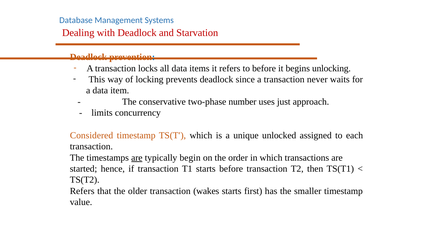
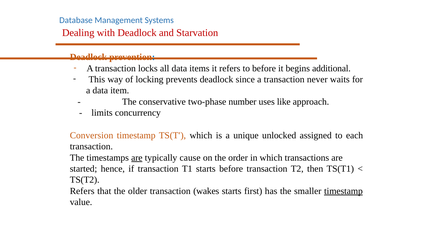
unlocking: unlocking -> additional (331, 68)
just: just -> like (284, 102)
Considered: Considered -> Conversion (92, 135)
begin: begin -> cause (190, 158)
timestamp underline: none -> present (343, 191)
